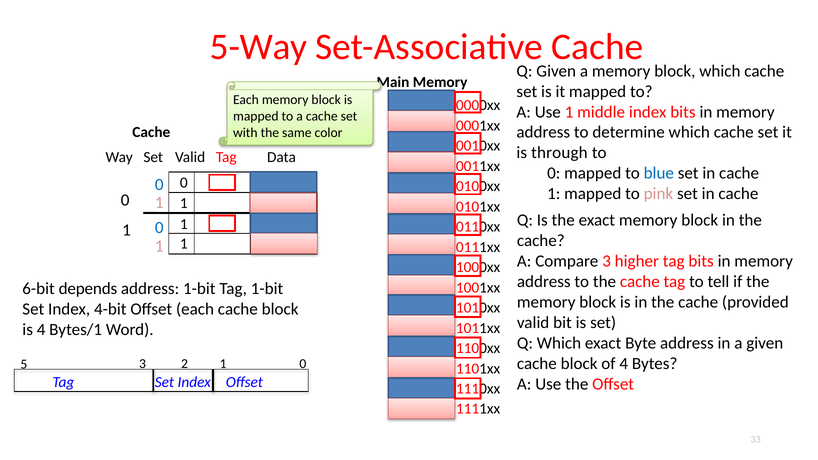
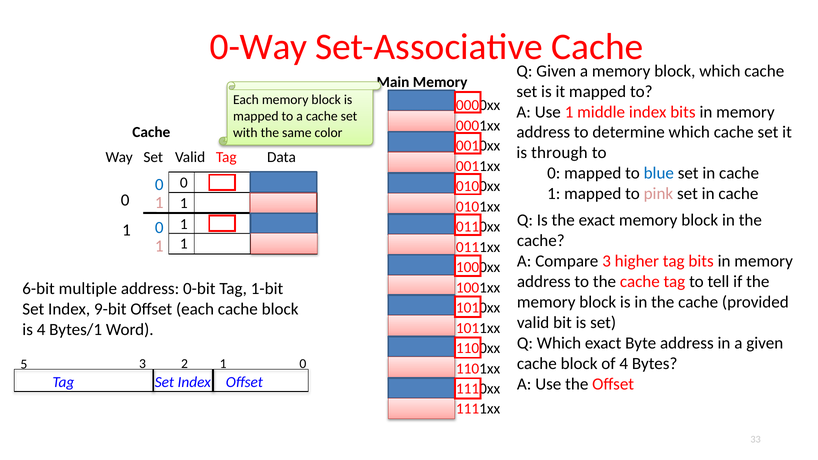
5-Way: 5-Way -> 0-Way (259, 47)
depends: depends -> multiple (88, 289)
address 1-bit: 1-bit -> 0-bit (199, 289)
4-bit: 4-bit -> 9-bit (110, 309)
